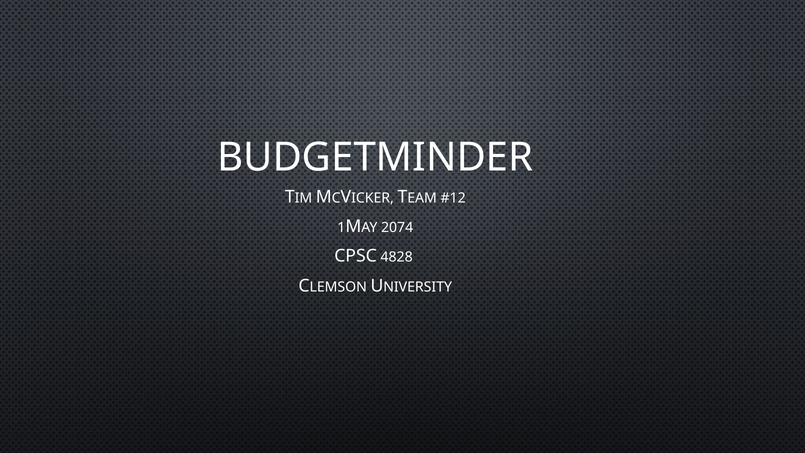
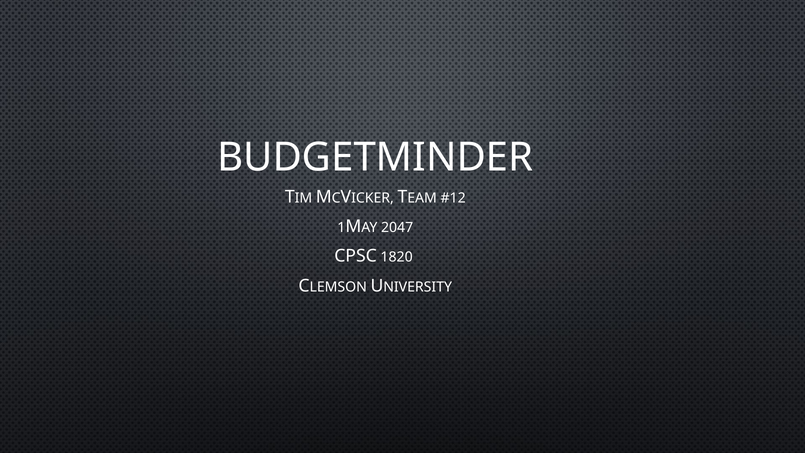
2074: 2074 -> 2047 (397, 227)
4828: 4828 -> 1820 (397, 257)
